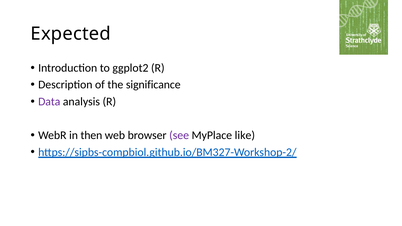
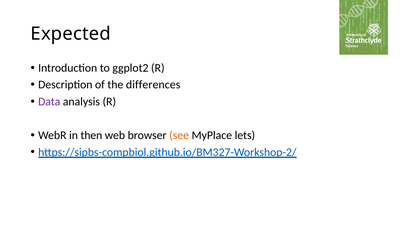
significance: significance -> differences (153, 85)
see colour: purple -> orange (179, 135)
like: like -> lets (245, 135)
